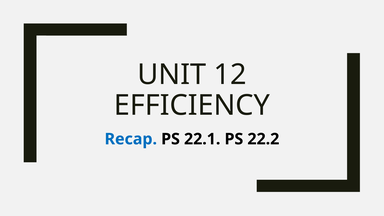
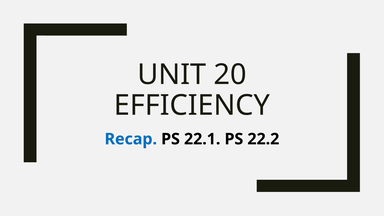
12: 12 -> 20 (230, 75)
